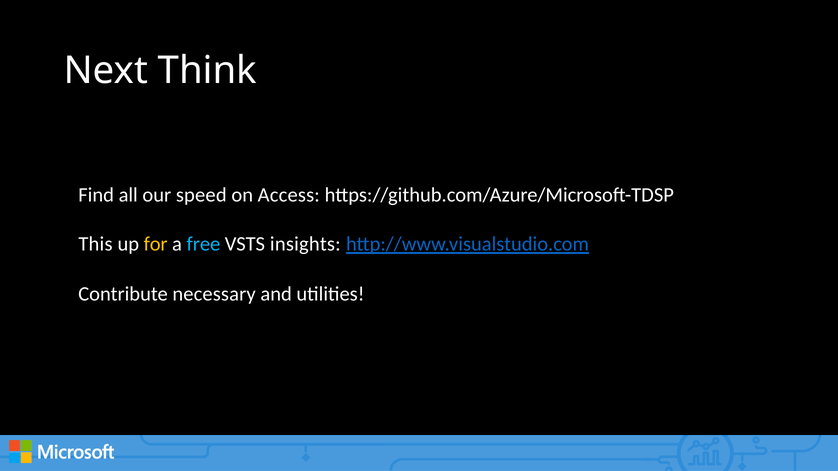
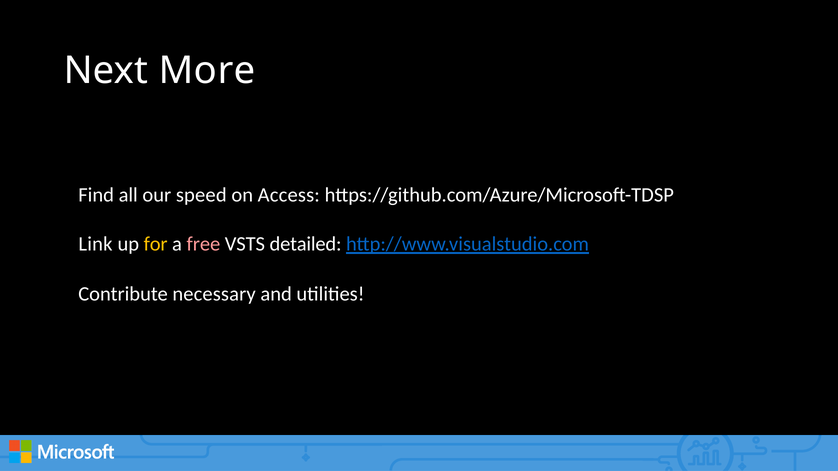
Think: Think -> More (207, 70)
This: This -> Link (95, 244)
free colour: light blue -> pink (203, 244)
insights: insights -> detailed (306, 244)
